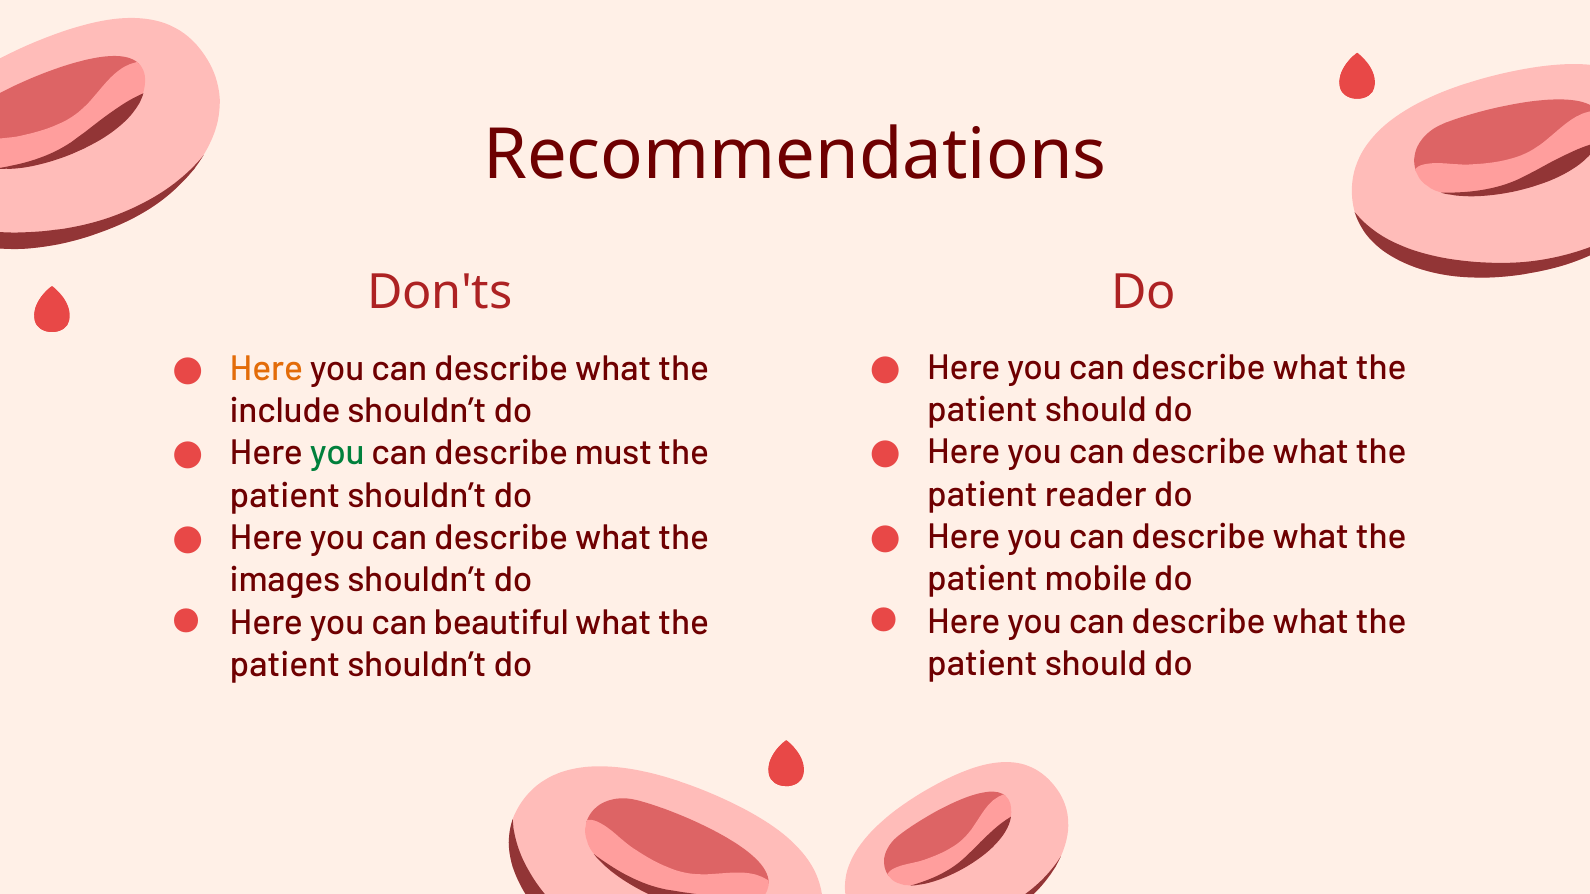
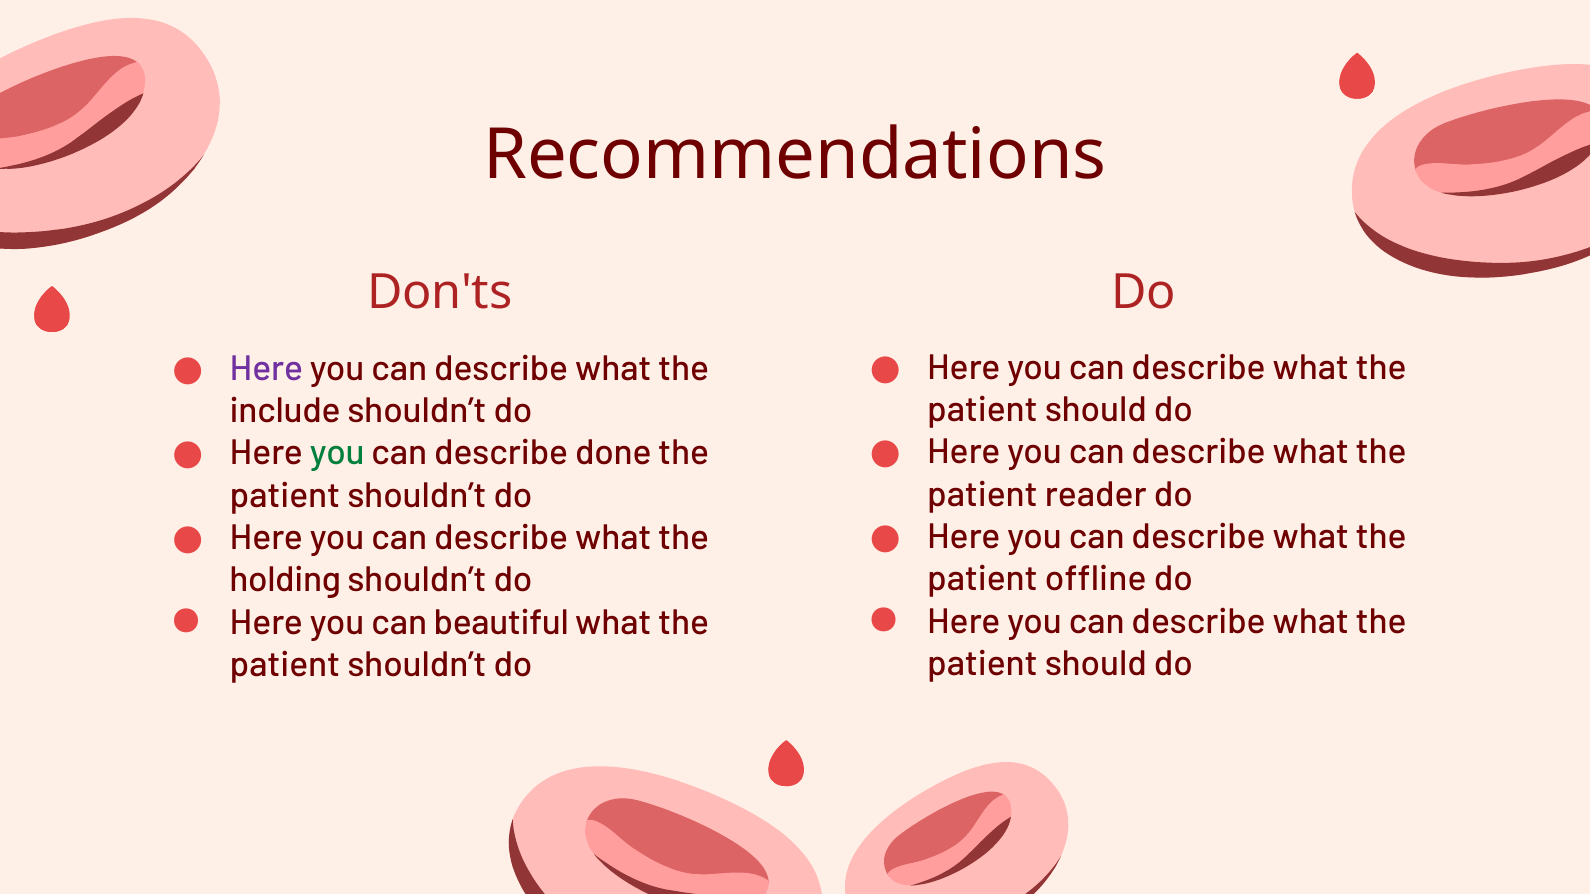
Here colour: orange -> purple (266, 369)
must: must -> done (613, 453)
mobile: mobile -> offline (1096, 580)
images: images -> holding (285, 581)
